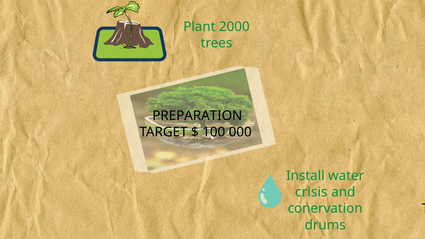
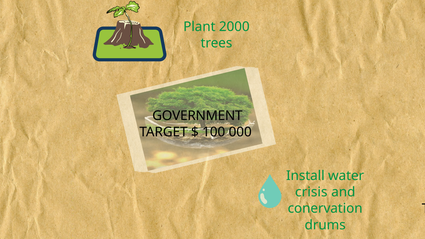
PREPARATION: PREPARATION -> GOVERNMENT (197, 116)
